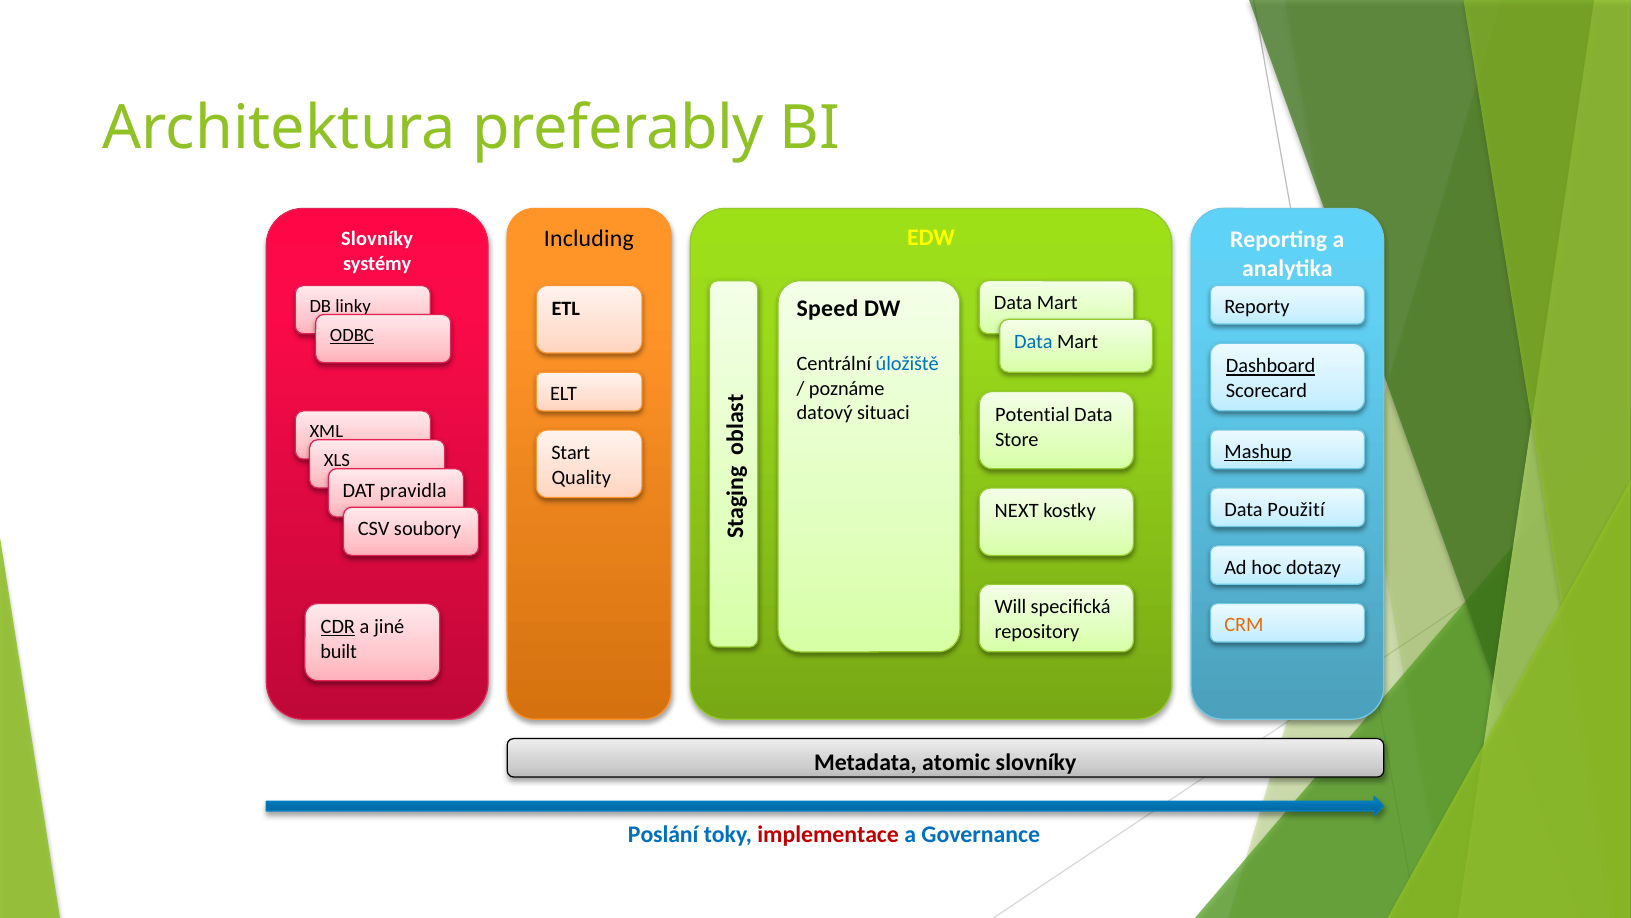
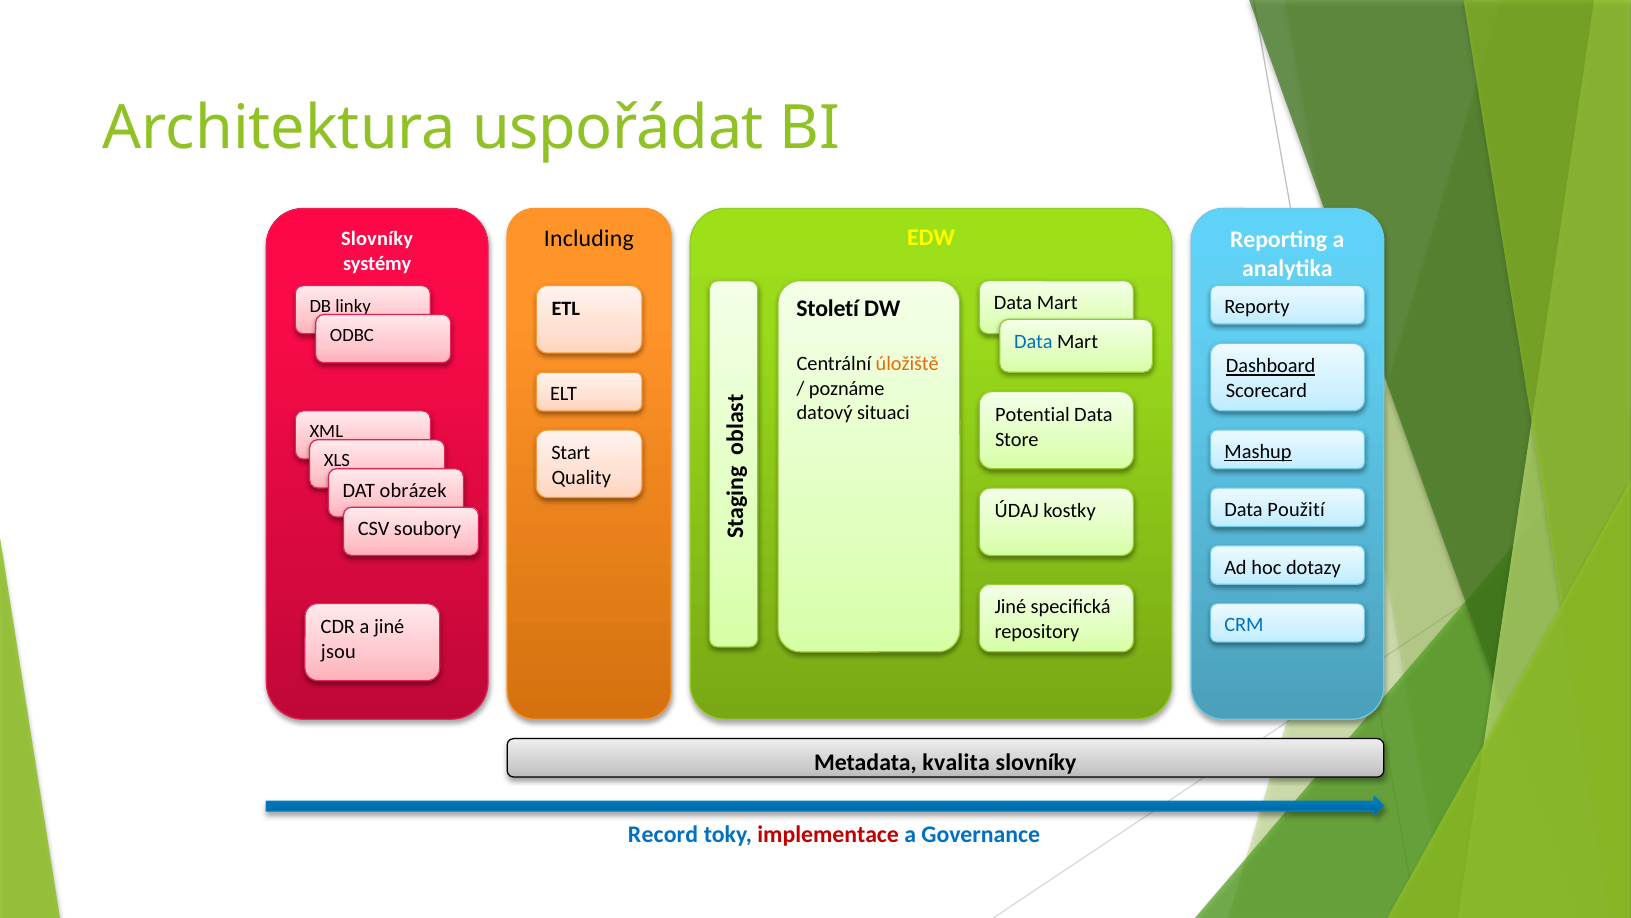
preferably: preferably -> uspořádat (618, 129)
Speed: Speed -> Století (828, 309)
ODBC underline: present -> none (352, 335)
úložiště colour: blue -> orange (907, 364)
pravidla: pravidla -> obrázek (413, 490)
NEXT: NEXT -> ÚDAJ (1017, 511)
Will: Will -> Jiné (1010, 607)
CRM colour: orange -> blue (1244, 625)
CDR underline: present -> none (338, 627)
built: built -> jsou (338, 651)
atomic: atomic -> kvalita (956, 762)
Poslání: Poslání -> Record (663, 834)
